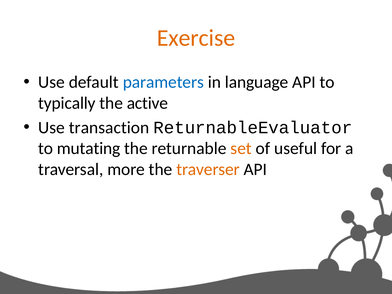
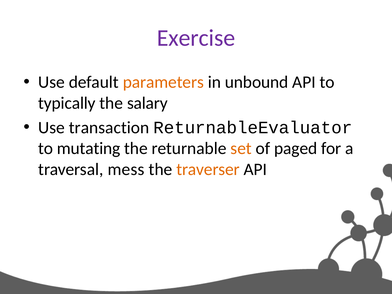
Exercise colour: orange -> purple (196, 38)
parameters colour: blue -> orange (163, 82)
language: language -> unbound (257, 82)
active: active -> salary (147, 103)
useful: useful -> paged (296, 148)
more: more -> mess (126, 169)
